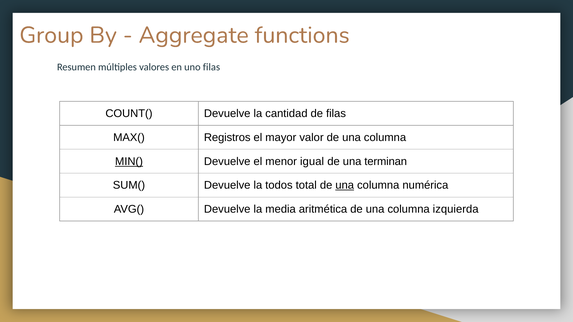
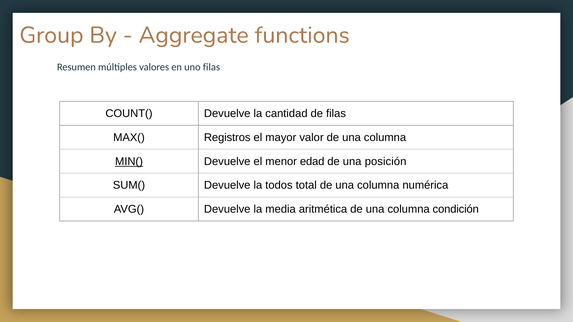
igual: igual -> edad (312, 162)
terminan: terminan -> posición (386, 162)
una underline: present -> none (345, 186)
izquierda: izquierda -> condición (456, 209)
